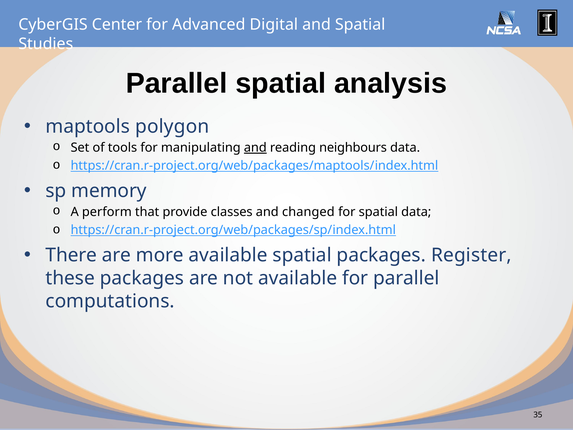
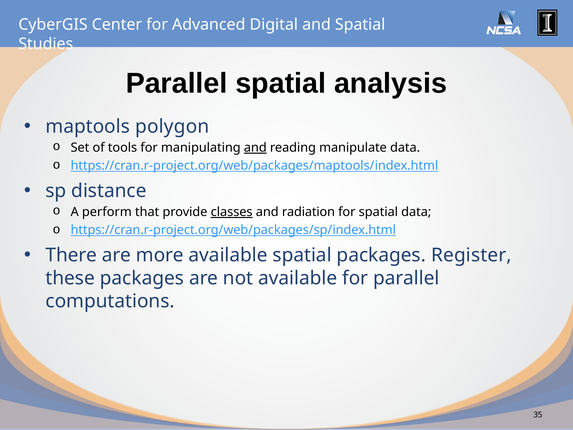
neighbours: neighbours -> manipulate (353, 148)
memory: memory -> distance (109, 191)
classes underline: none -> present (232, 212)
changed: changed -> radiation (308, 212)
